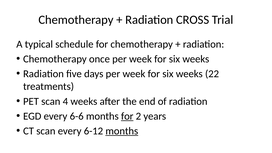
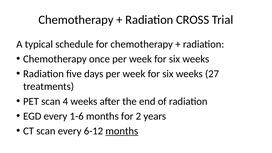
22: 22 -> 27 (212, 74)
6-6: 6-6 -> 1-6 (77, 116)
for underline: present -> none (127, 116)
